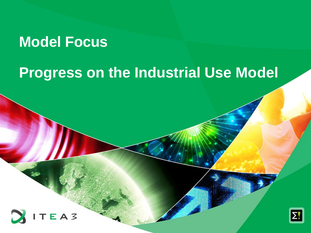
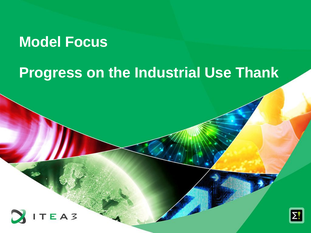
Use Model: Model -> Thank (257, 73)
